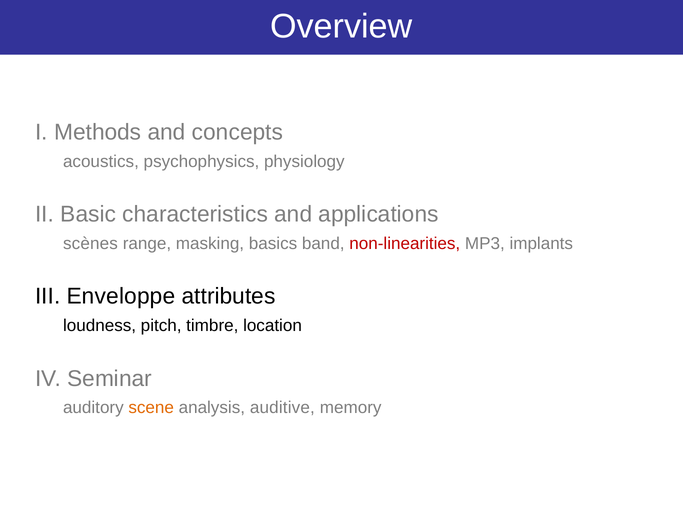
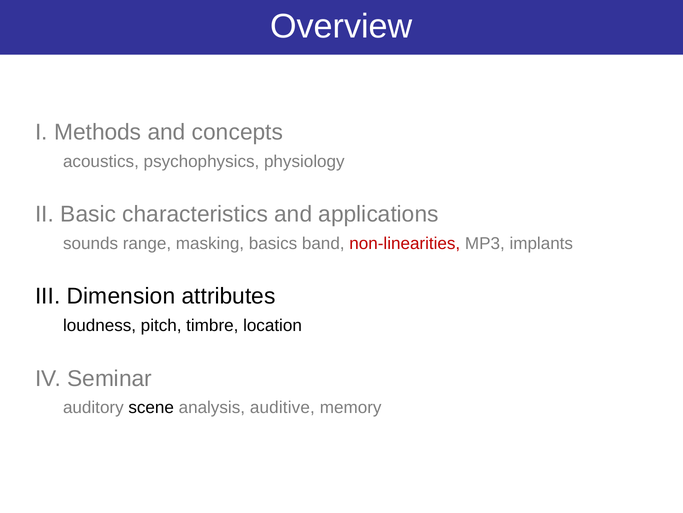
scènes: scènes -> sounds (91, 243)
Enveloppe: Enveloppe -> Dimension (121, 296)
scene colour: orange -> black (151, 407)
